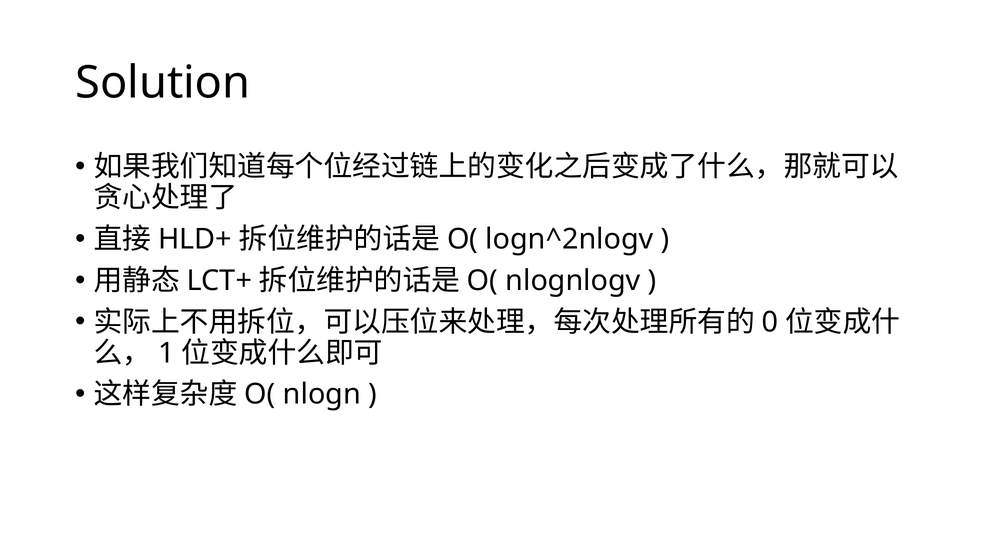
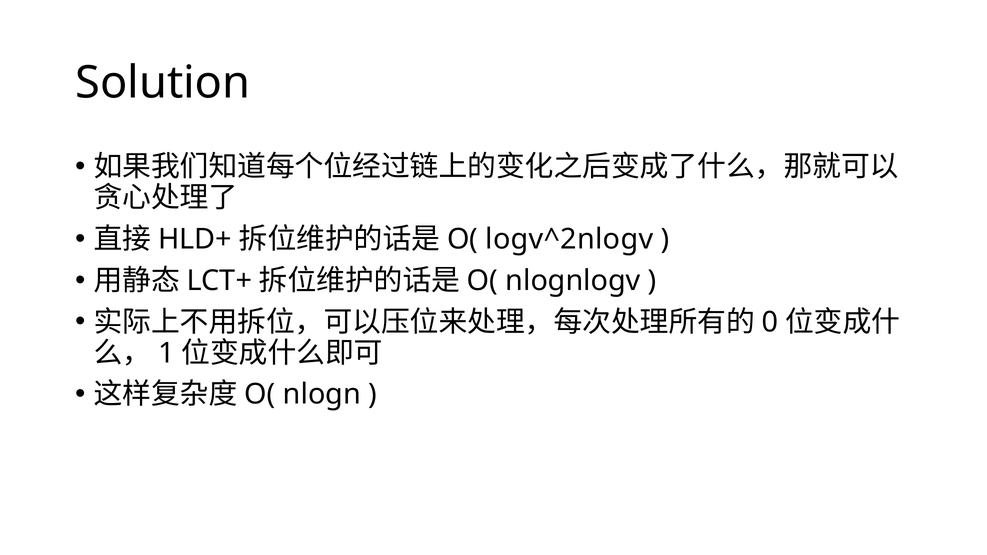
logn^2nlogv: logn^2nlogv -> logv^2nlogv (569, 239)
